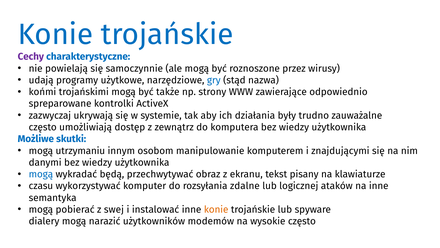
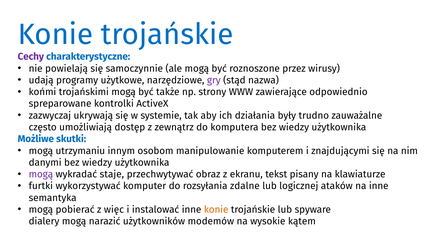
gry colour: blue -> purple (214, 80)
mogą colour: blue -> purple (41, 174)
będą: będą -> staje (112, 174)
czasu: czasu -> furtki (41, 186)
swej: swej -> więc (114, 209)
wysokie często: często -> kątem (302, 221)
